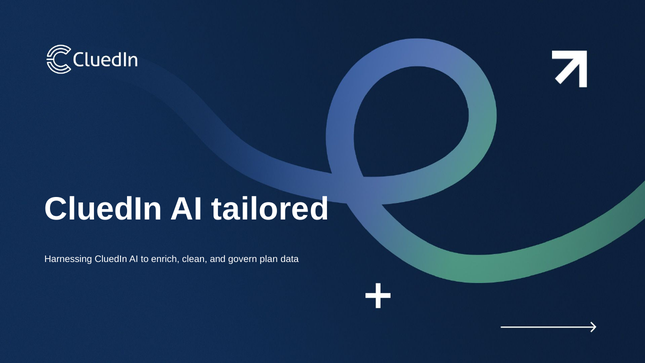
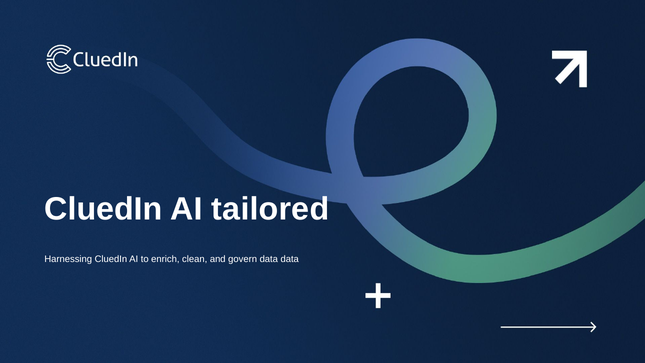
govern plan: plan -> data (269, 259)
